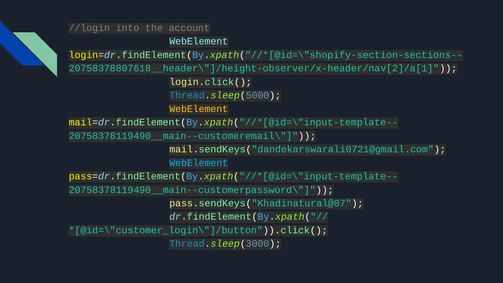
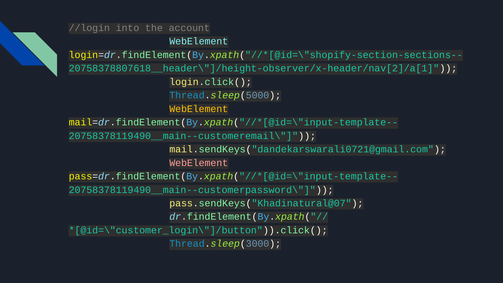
WebElement colour: light blue -> pink (199, 163)
